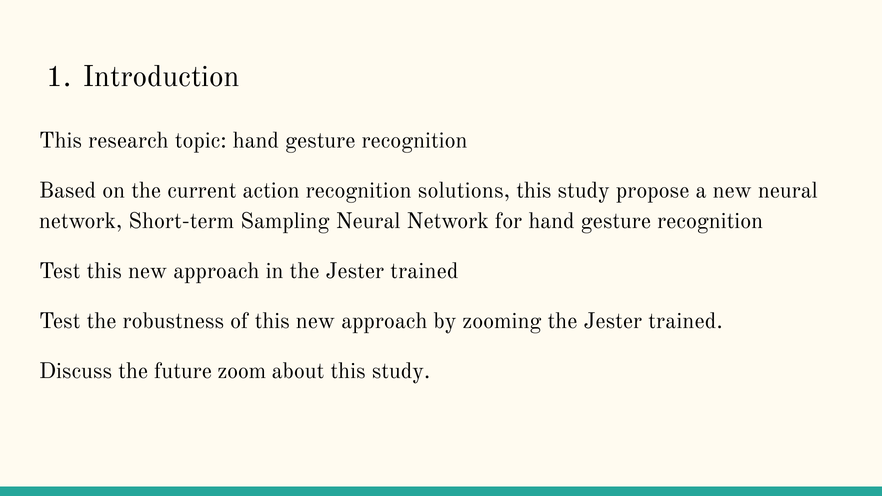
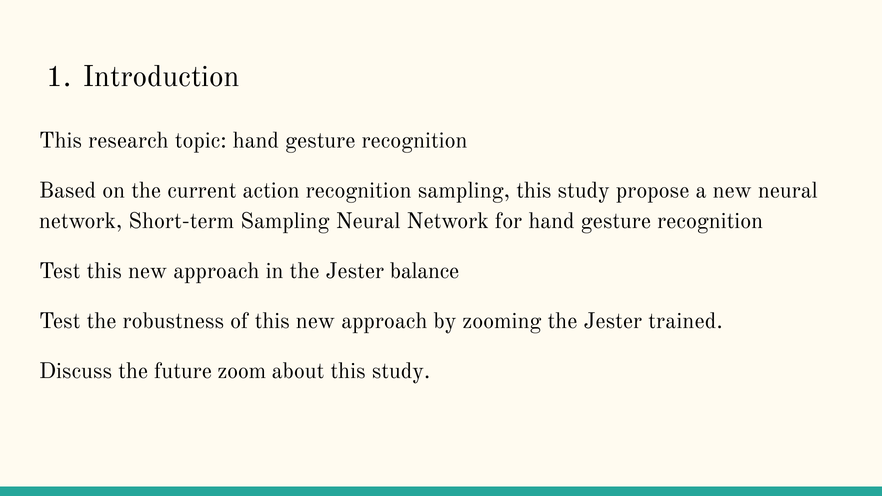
recognition solutions: solutions -> sampling (464, 191)
in the Jester trained: trained -> balance (425, 271)
